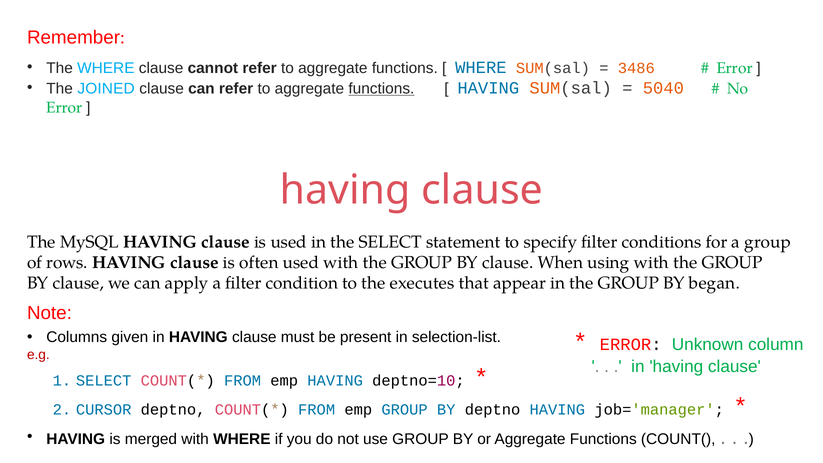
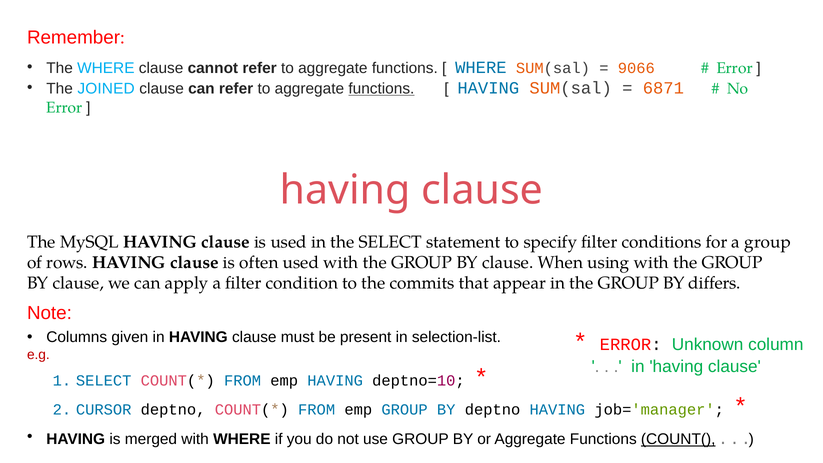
3486: 3486 -> 9066 (636, 68)
5040: 5040 -> 6871 (663, 88)
executes: executes -> commits (422, 283)
began: began -> differs (715, 283)
COUNT( underline: none -> present (678, 439)
